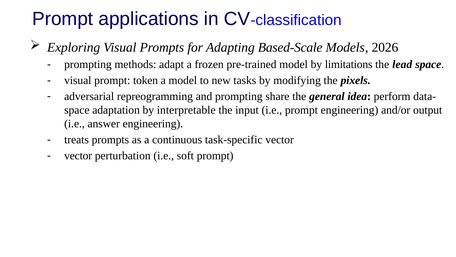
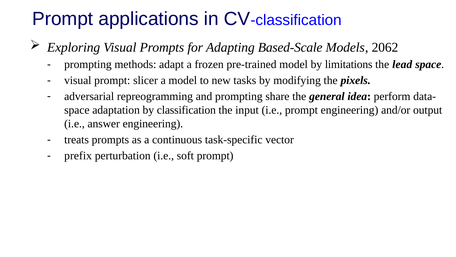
2026: 2026 -> 2062 (385, 47)
token: token -> slicer (146, 80)
by interpretable: interpretable -> classification (186, 110)
vector: vector -> prefix (78, 155)
